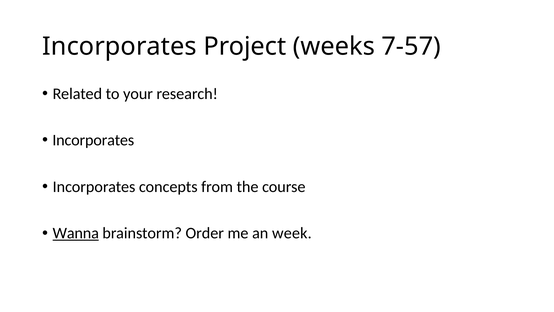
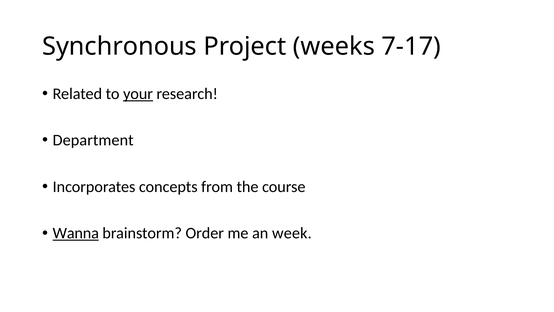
Incorporates: Incorporates -> Synchronous (120, 47)
7-57: 7-57 -> 7-17 (411, 47)
your underline: none -> present (138, 94)
Incorporates: Incorporates -> Department (93, 140)
